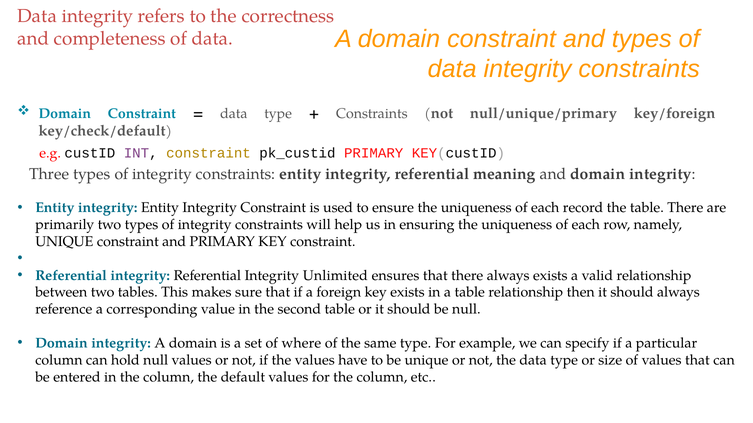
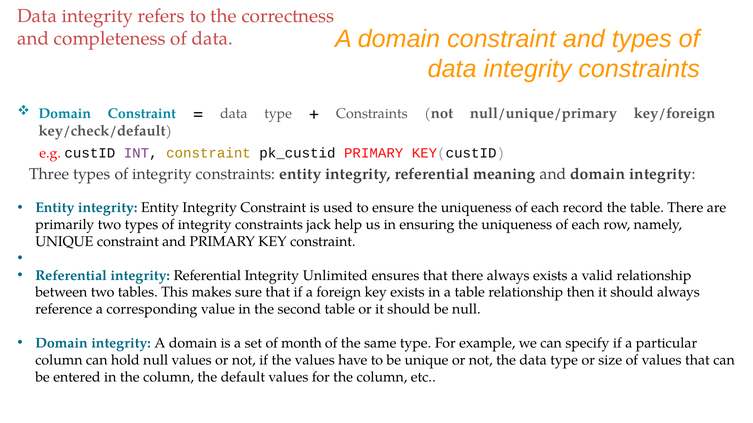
will: will -> jack (319, 225)
where: where -> month (301, 344)
